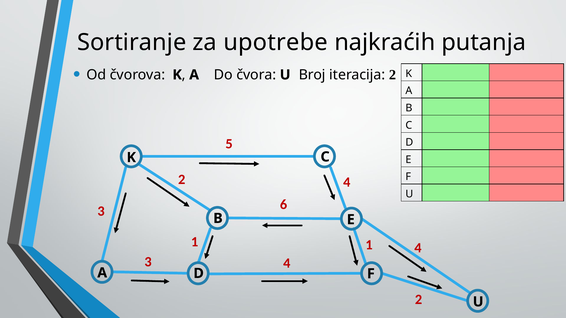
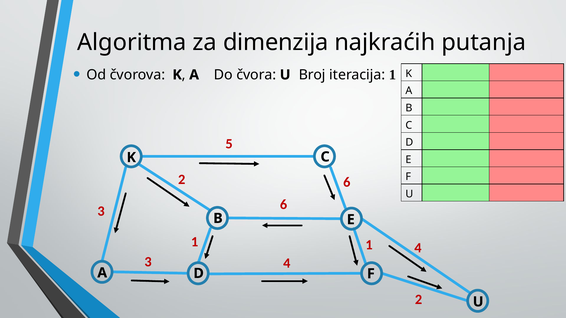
Sortiranje: Sortiranje -> Algoritma (132, 42)
upotrebe: upotrebe -> dimenzija (276, 42)
iteracija 2: 2 -> 1 (393, 75)
4: 4 -> 6 (347, 182)
